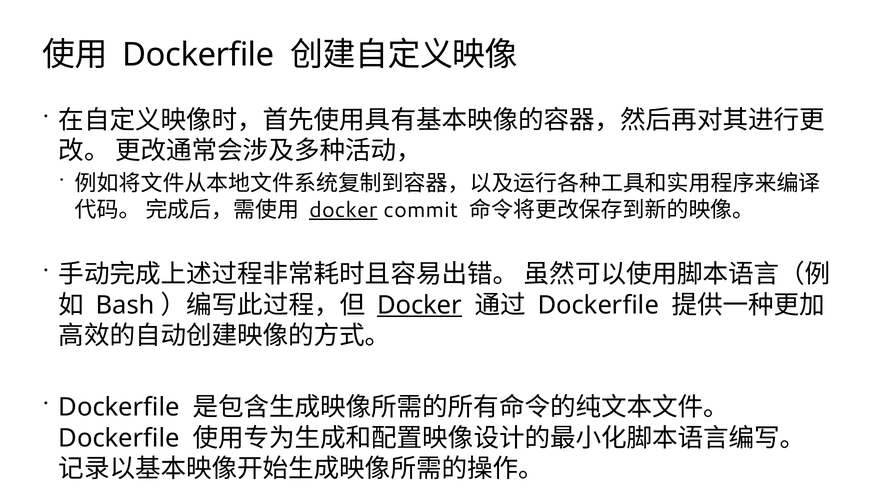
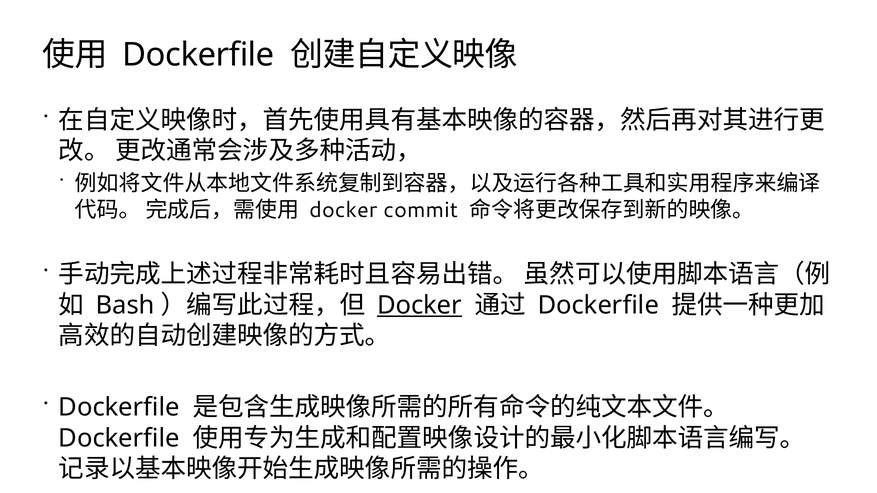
docker underline: present -> none (343, 210)
